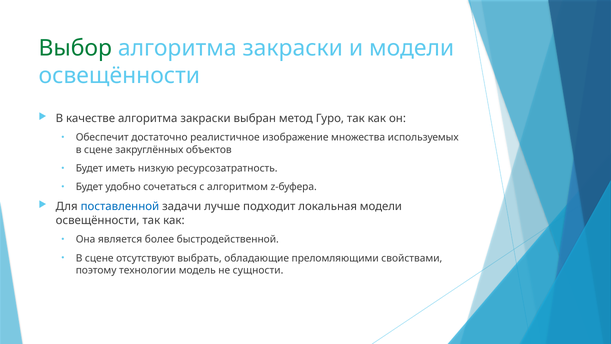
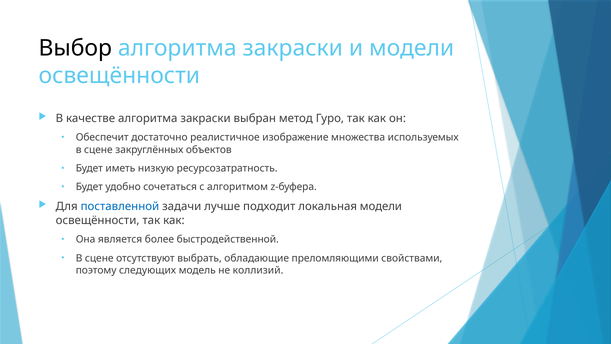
Выбор colour: green -> black (75, 48)
технологии: технологии -> следующих (148, 270)
сущности: сущности -> коллизий (258, 270)
